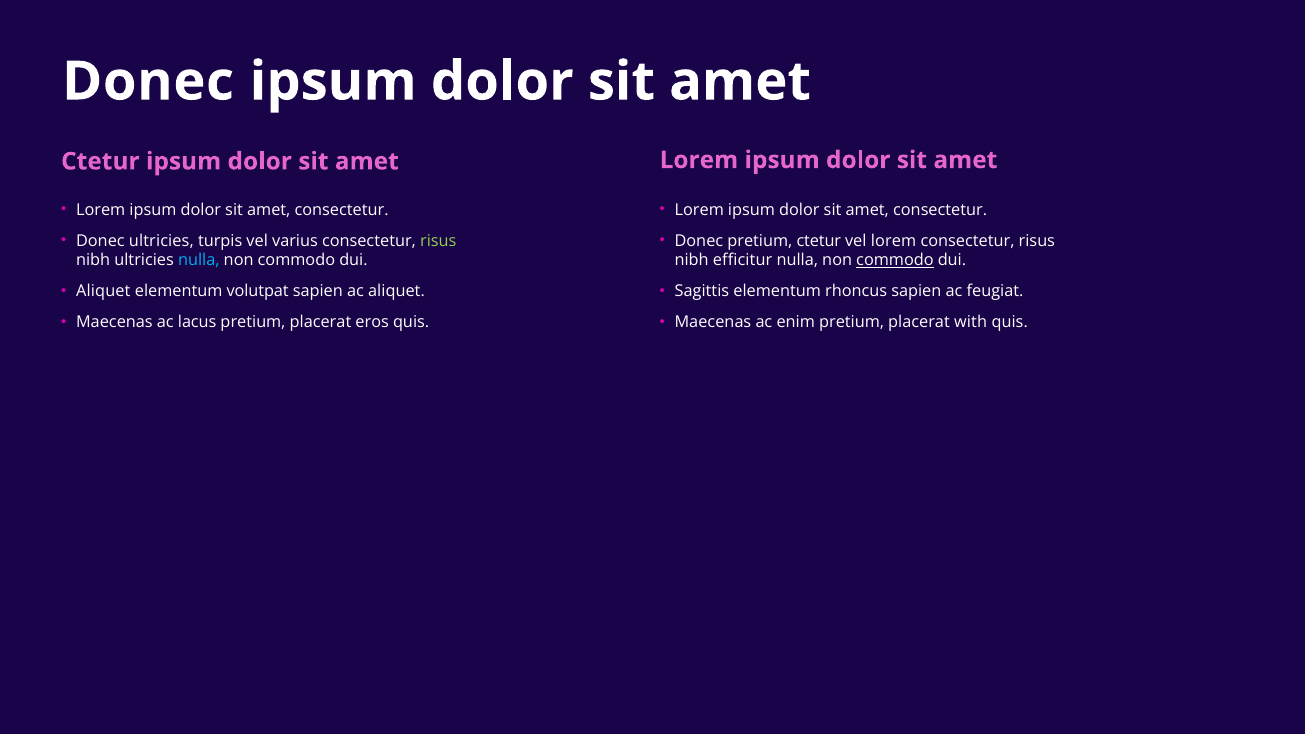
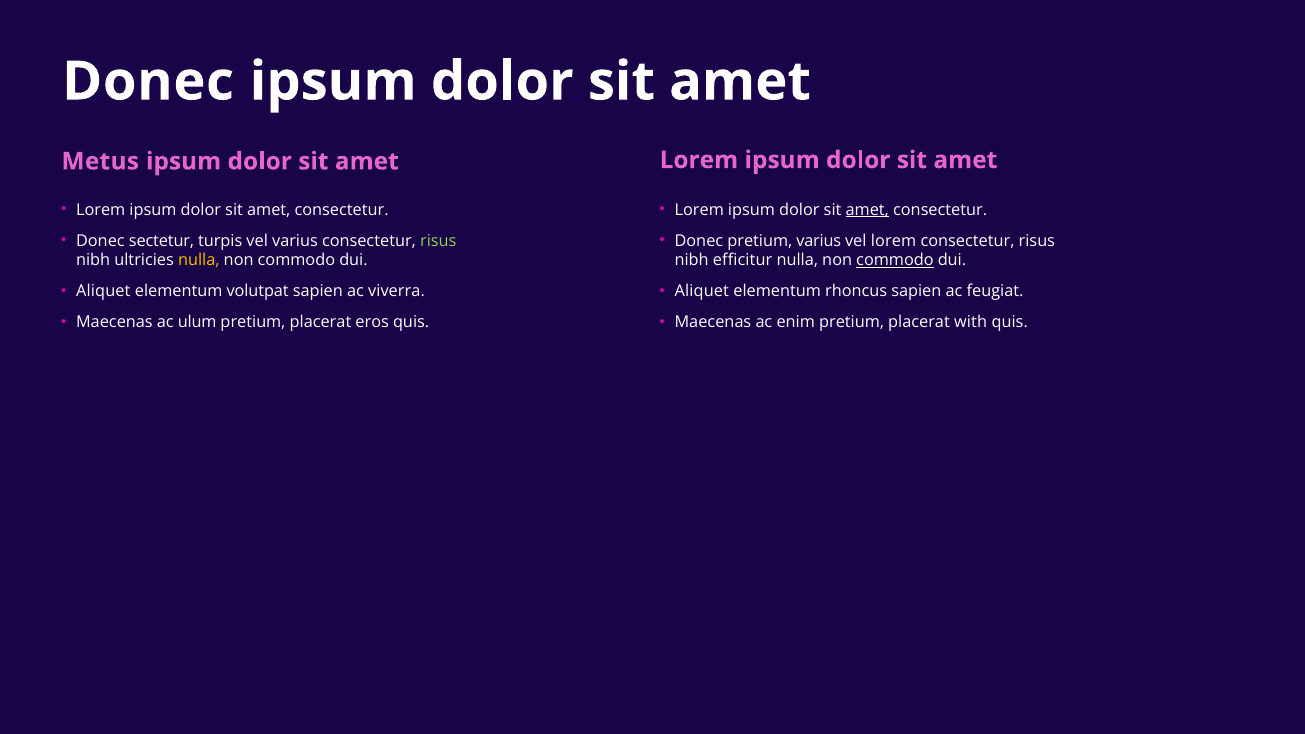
Ctetur: Ctetur -> Metus (100, 161)
amet underline: none -> present (867, 210)
Donec ultricies: ultricies -> sectetur (162, 241)
pretium ctetur: ctetur -> varius (819, 241)
nulla colour: light blue -> yellow (199, 260)
ac aliquet: aliquet -> viverra (396, 291)
Sagittis: Sagittis -> Aliquet (702, 291)
lacus: lacus -> ulum (197, 322)
